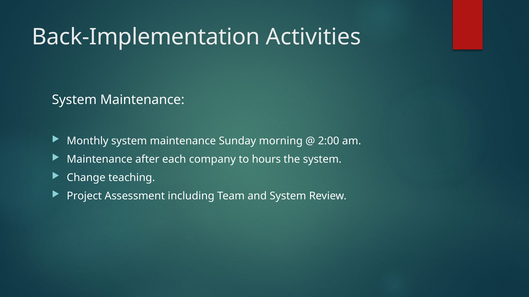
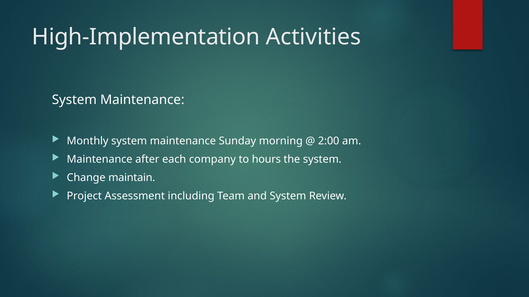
Back-Implementation: Back-Implementation -> High-Implementation (146, 37)
teaching: teaching -> maintain (132, 178)
